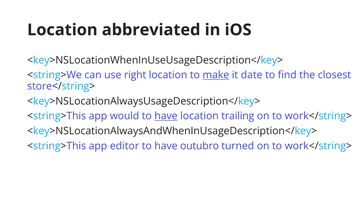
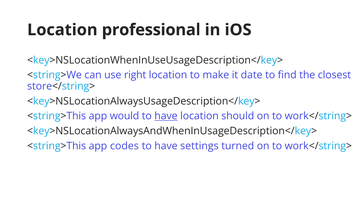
abbreviated: abbreviated -> professional (151, 30)
make underline: present -> none (216, 75)
trailing: trailing -> should (238, 116)
editor: editor -> codes (124, 146)
outubro: outubro -> settings (199, 146)
